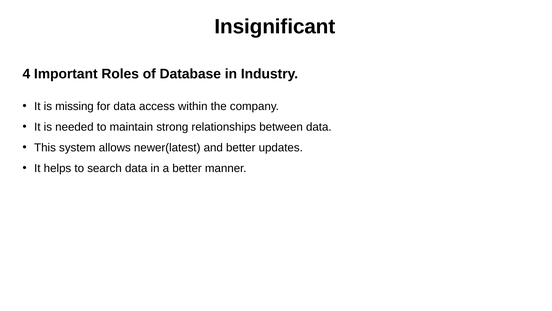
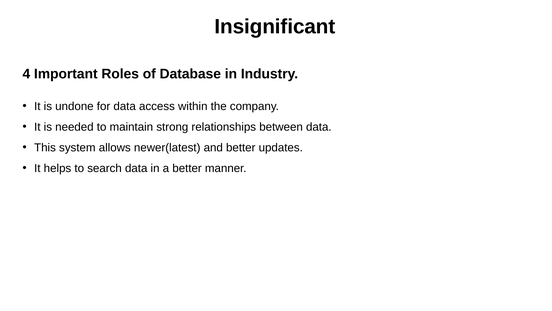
missing: missing -> undone (74, 106)
